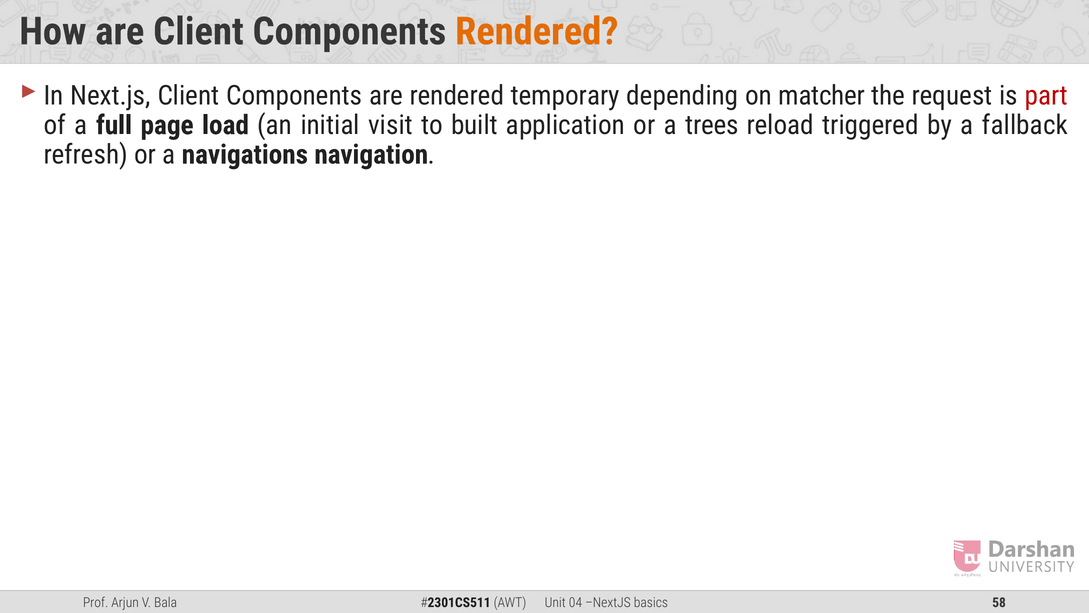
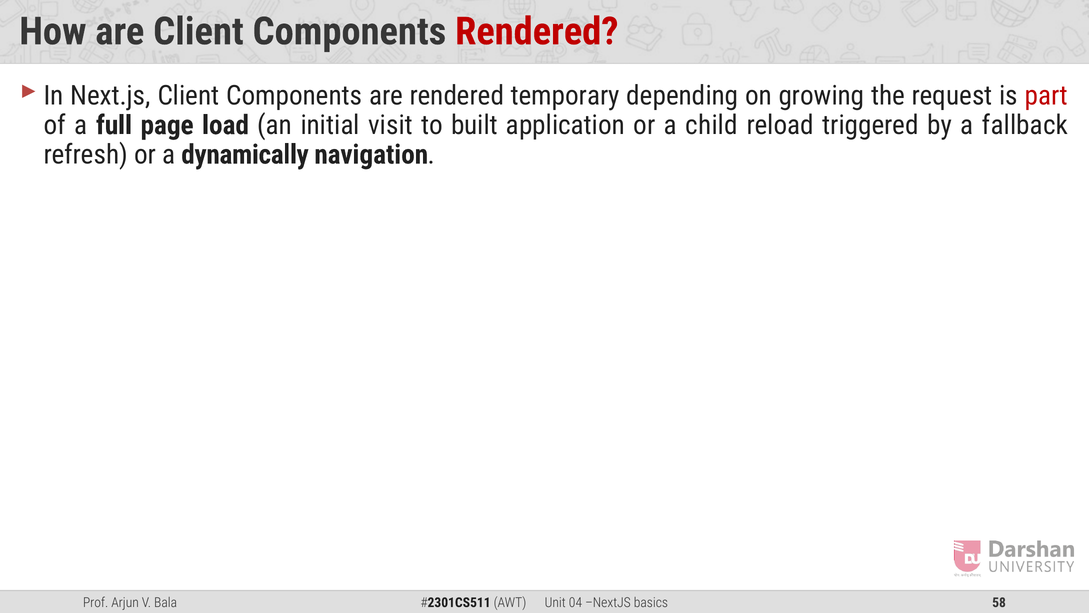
Rendered colour: orange -> red (537, 32)
matcher: matcher -> growing (821, 96)
trees: trees -> child (712, 125)
navigations: navigations -> dynamically (245, 155)
